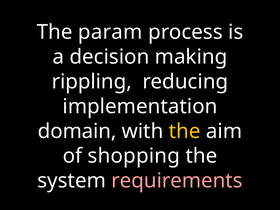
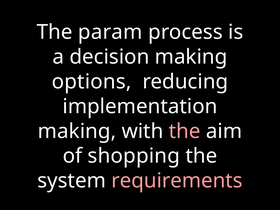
rippling: rippling -> options (92, 82)
domain: domain -> making (77, 131)
the colour: yellow -> pink (185, 131)
